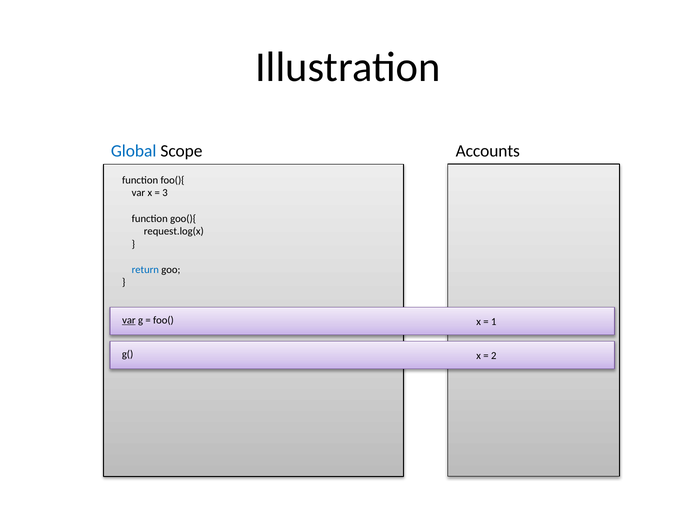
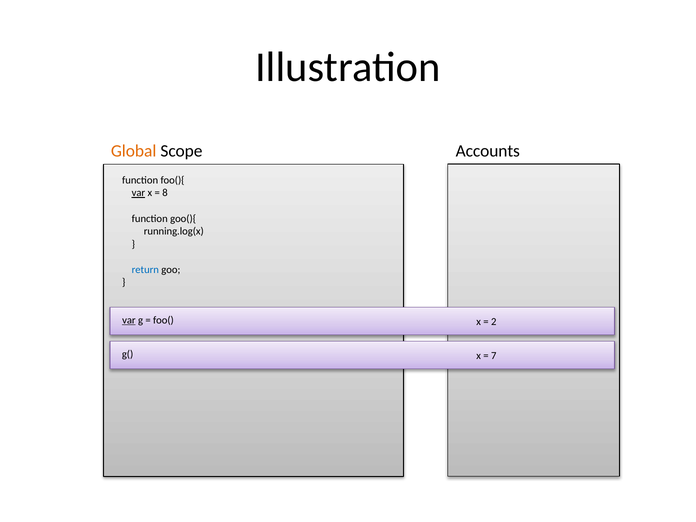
Global colour: blue -> orange (134, 151)
var underline: none -> present (138, 193)
3: 3 -> 8 (165, 193)
request.log(x: request.log(x -> running.log(x (174, 231)
1: 1 -> 2 (494, 322)
2: 2 -> 7 (494, 356)
